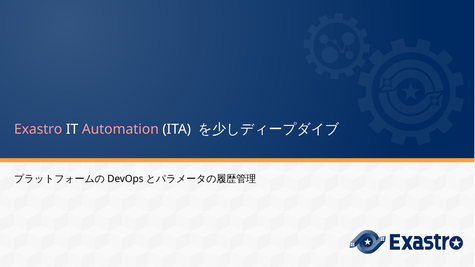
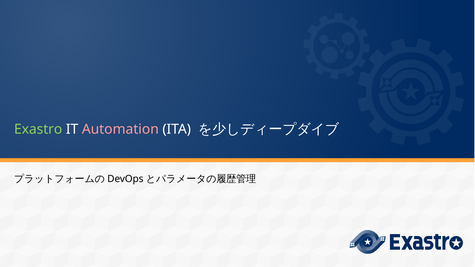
Exastro colour: pink -> light green (38, 129)
